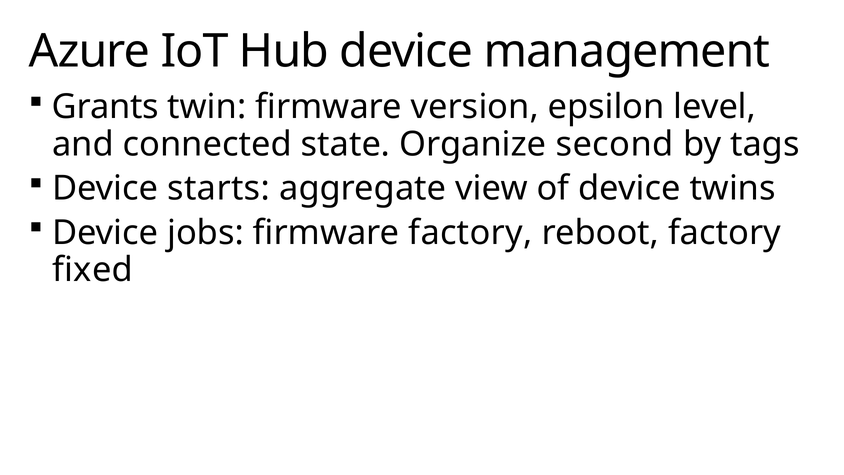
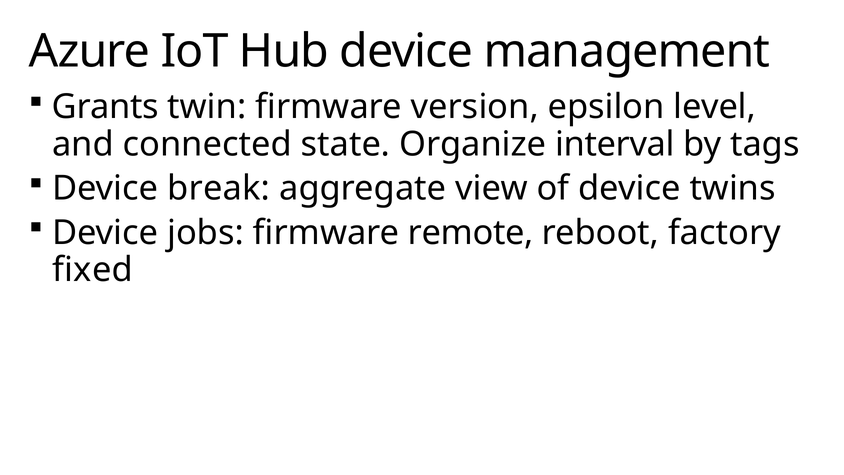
second: second -> interval (615, 144)
starts: starts -> break (219, 188)
firmware factory: factory -> remote (471, 233)
